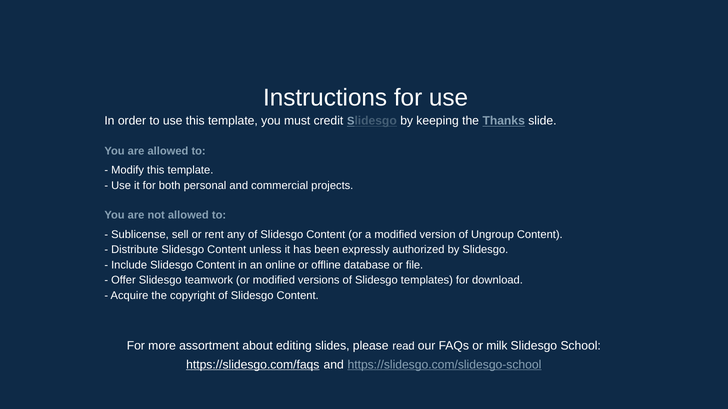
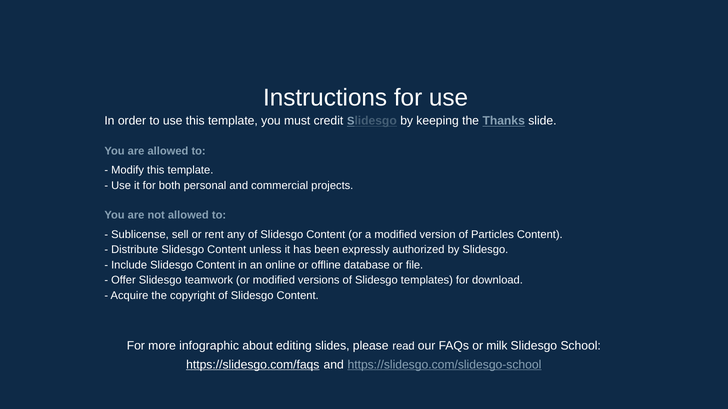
Ungroup: Ungroup -> Particles (492, 235)
assortment: assortment -> infographic (209, 346)
